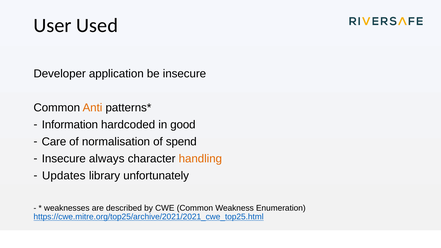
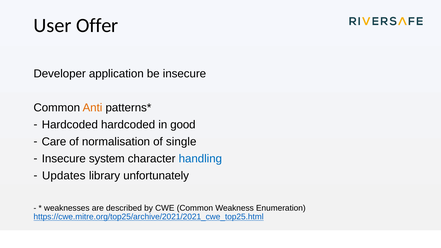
Used: Used -> Offer (97, 26)
Information: Information -> Hardcoded (70, 125)
spend: spend -> single (181, 142)
always: always -> system (107, 159)
handling colour: orange -> blue (200, 159)
